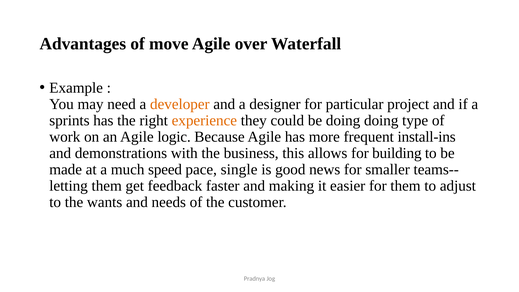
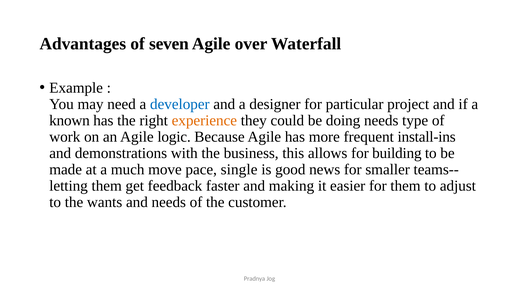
move: move -> seven (169, 44)
developer colour: orange -> blue (180, 104)
sprints: sprints -> known (69, 120)
doing doing: doing -> needs (381, 120)
speed: speed -> move (165, 170)
